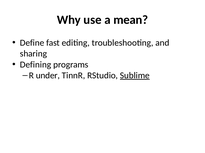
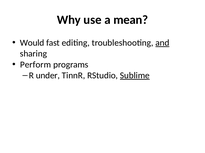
Define: Define -> Would (32, 43)
and underline: none -> present (162, 43)
Defining: Defining -> Perform (36, 65)
